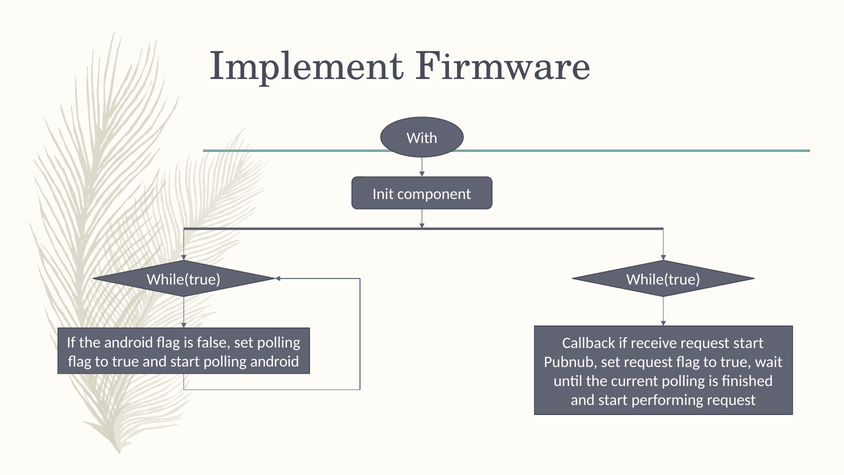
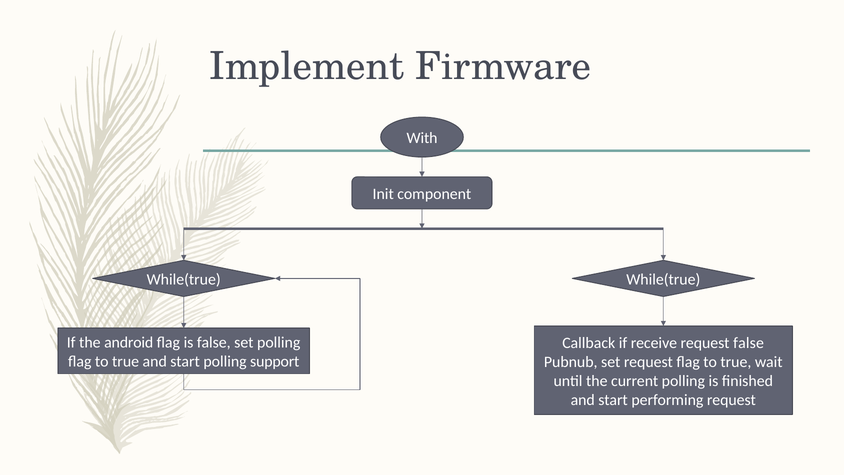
request start: start -> false (749, 343)
polling android: android -> support (275, 361)
